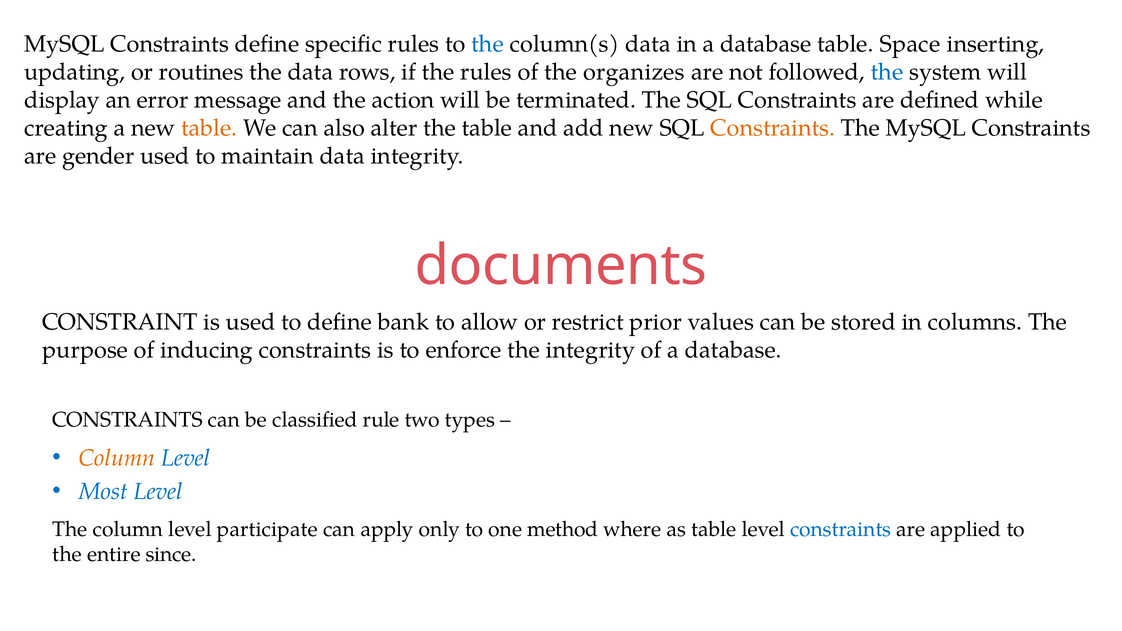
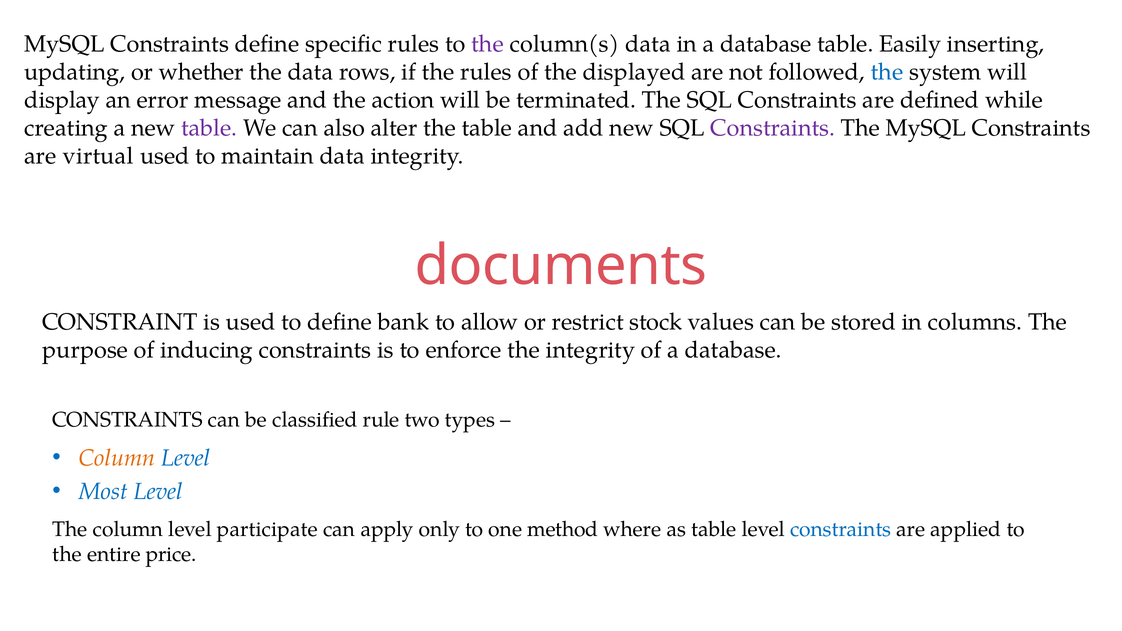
the colour: blue -> purple (488, 44)
Space: Space -> Easily (910, 44)
routines: routines -> whether (201, 72)
organizes: organizes -> displayed (634, 72)
table colour: orange -> purple (209, 128)
Constraints colour: orange -> purple (773, 128)
gender: gender -> virtual (98, 156)
prior: prior -> stock (656, 322)
since: since -> price (171, 555)
